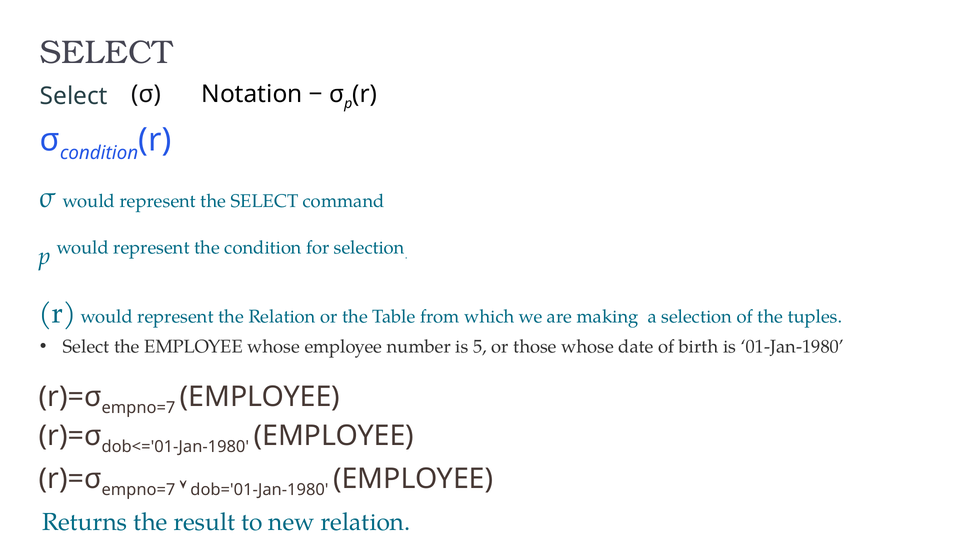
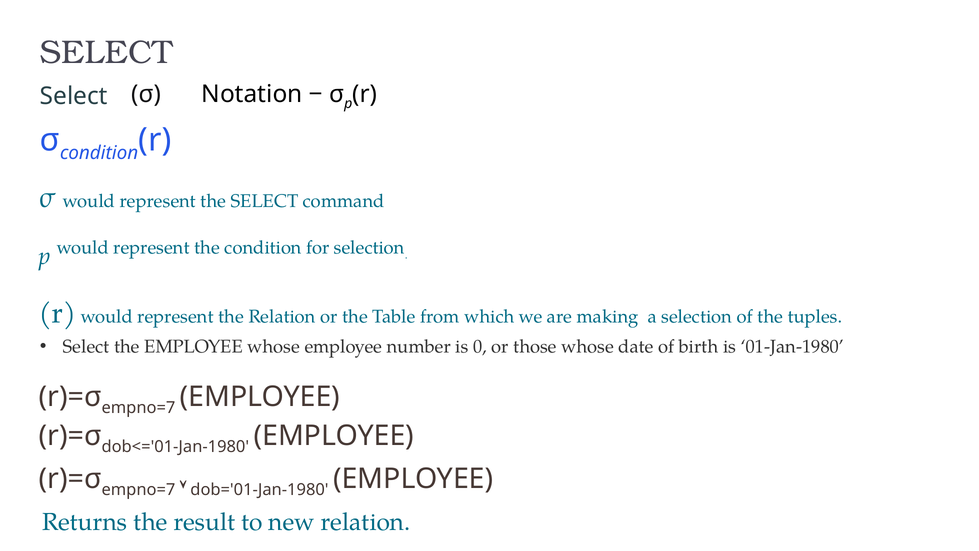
5: 5 -> 0 (480, 346)
